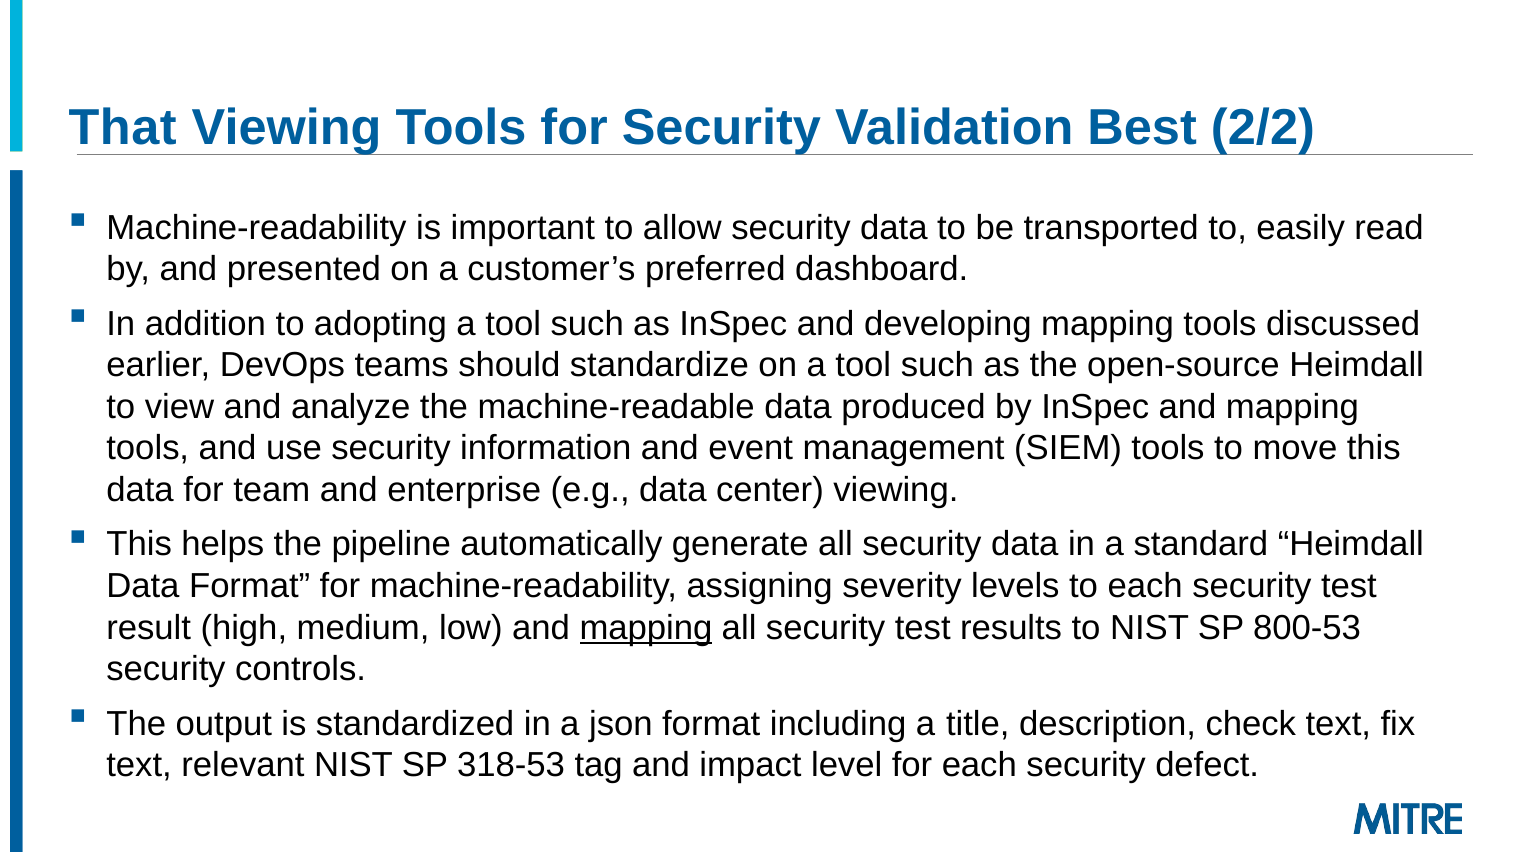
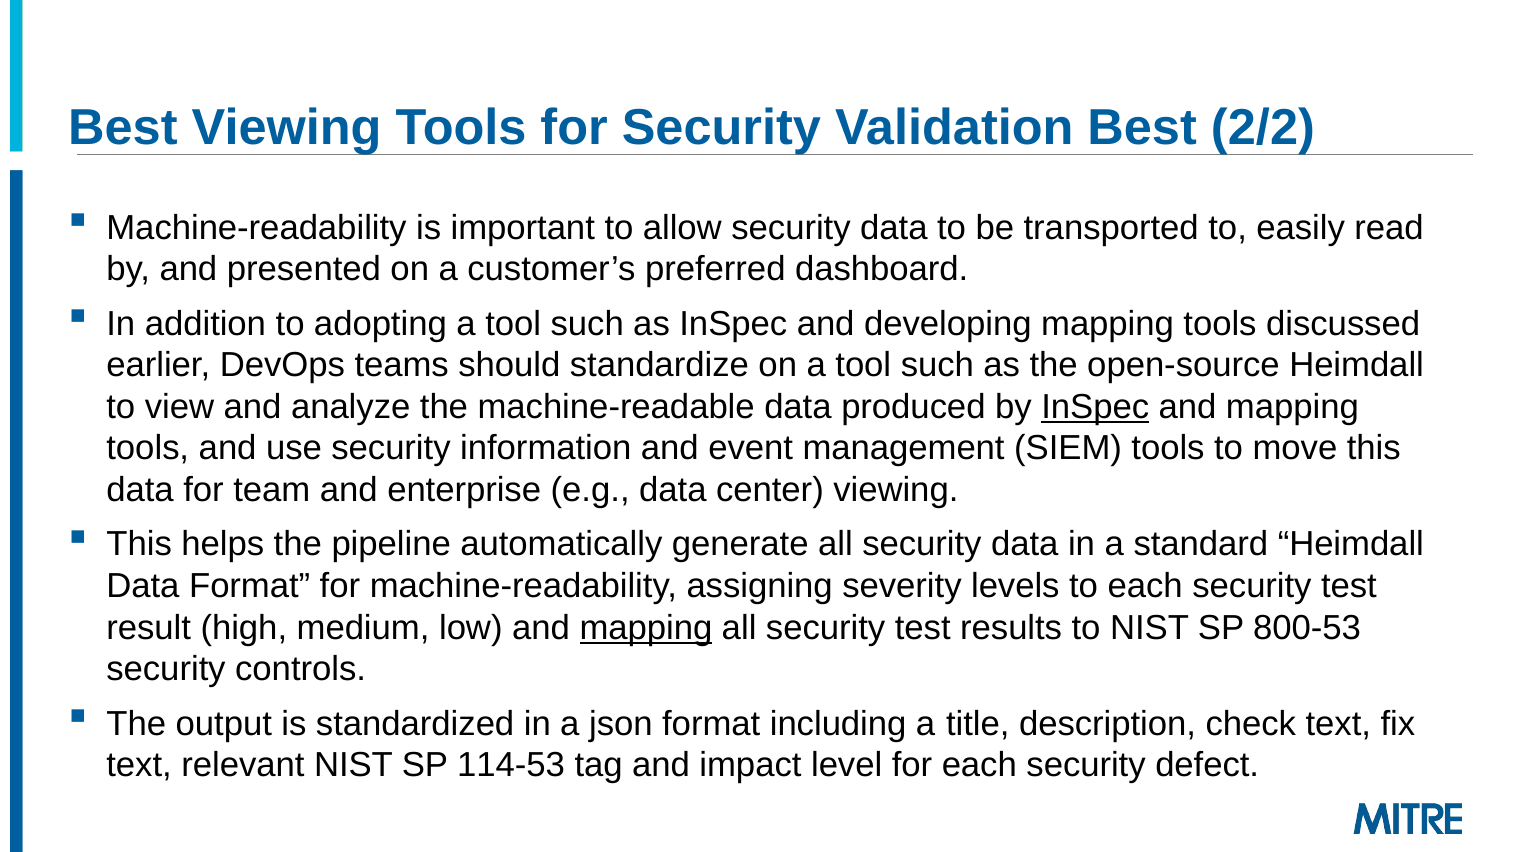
That: That -> Best (123, 127)
InSpec underline: none -> present (1095, 407)
318-53: 318-53 -> 114-53 (511, 765)
